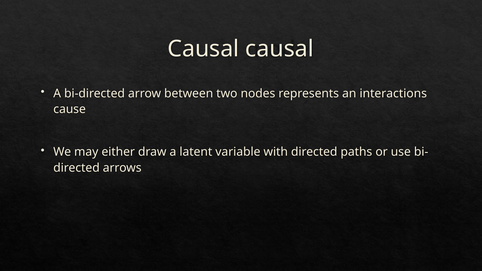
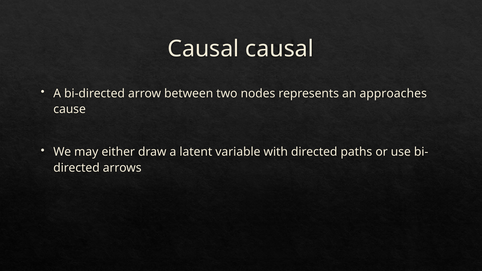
interactions: interactions -> approaches (393, 93)
